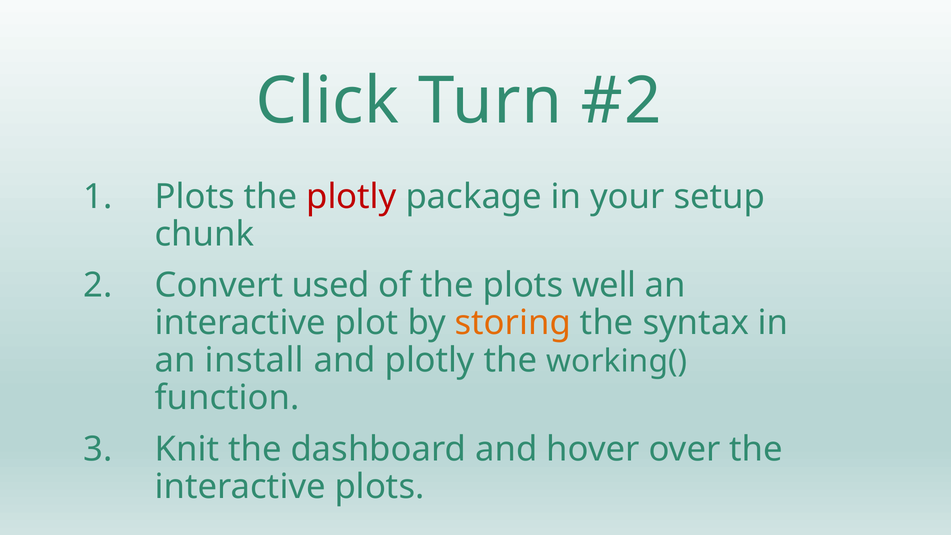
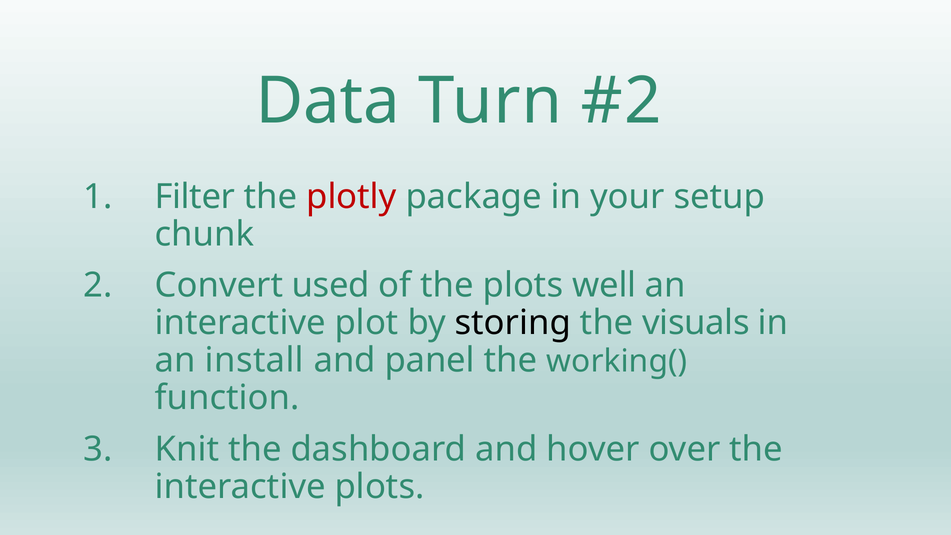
Click: Click -> Data (328, 101)
Plots: Plots -> Filter (195, 197)
storing colour: orange -> black (513, 323)
syntax: syntax -> visuals (696, 323)
and plotly: plotly -> panel (430, 360)
